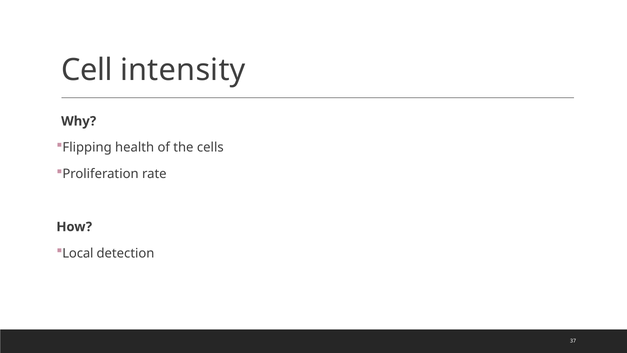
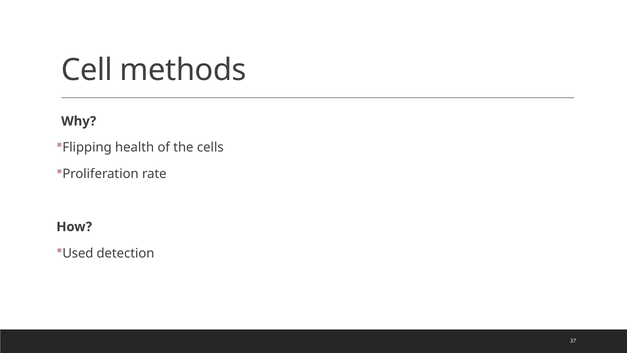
intensity: intensity -> methods (183, 70)
Local: Local -> Used (78, 253)
